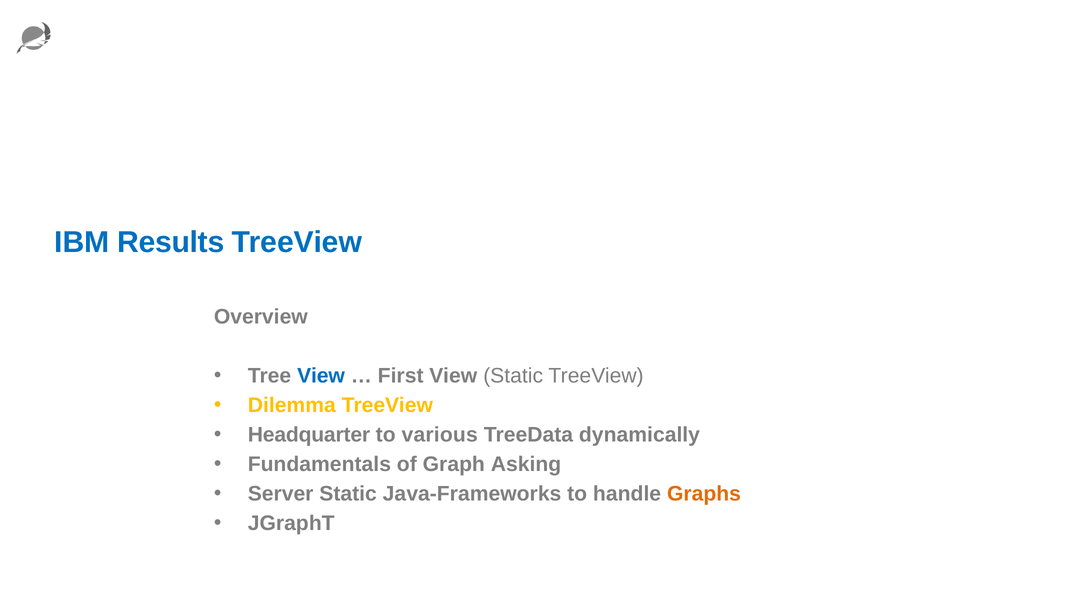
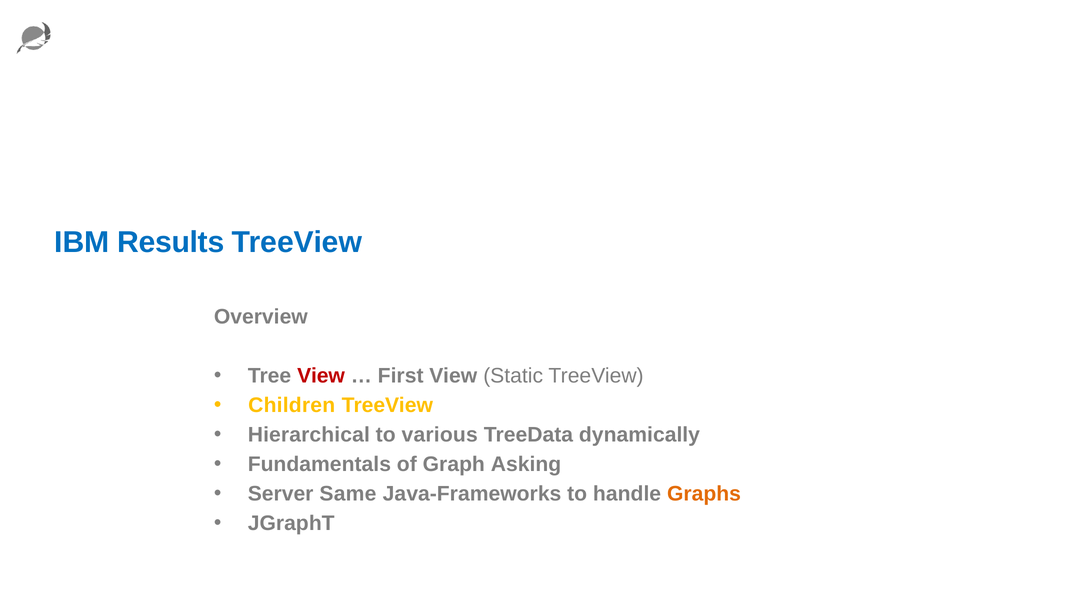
View colour: blue -> red (321, 376)
Dilemma: Dilemma -> Children (292, 406)
Headquarter: Headquarter -> Hierarchical (309, 435)
Server Static: Static -> Same (348, 494)
